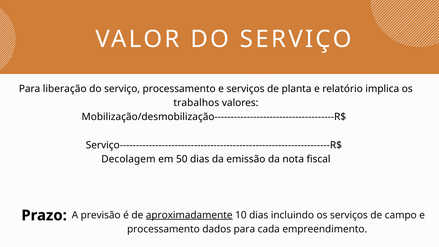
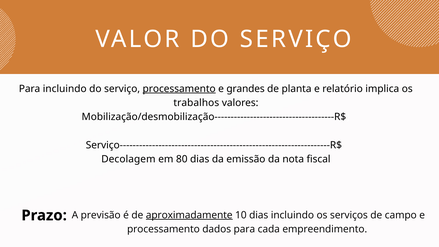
Para liberação: liberação -> incluindo (65, 89)
processamento underline: none -> present (179, 89)
e serviços: serviços -> grandes (246, 89)
50: 50 -> 80 (182, 159)
